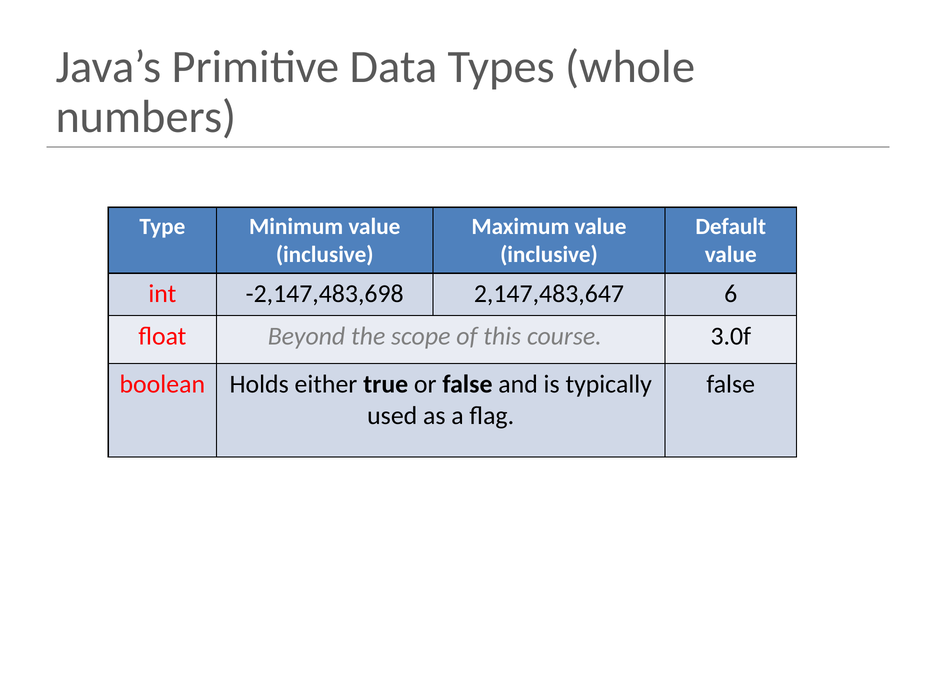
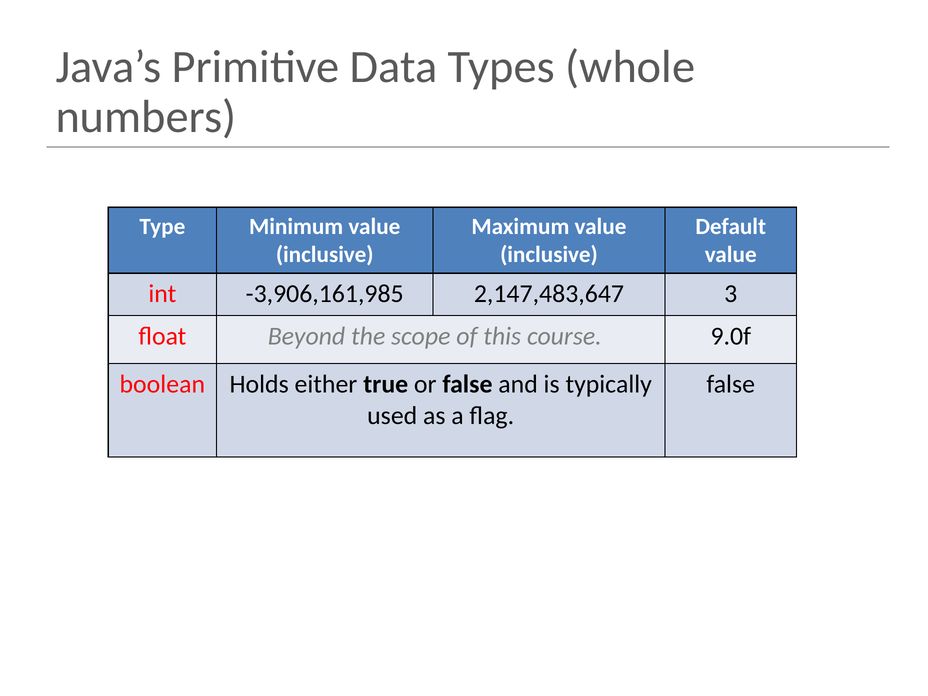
-2,147,483,698: -2,147,483,698 -> -3,906,161,985 (325, 294)
6: 6 -> 3 (731, 294)
3.0f: 3.0f -> 9.0f (731, 336)
